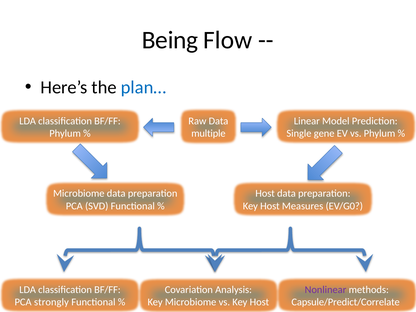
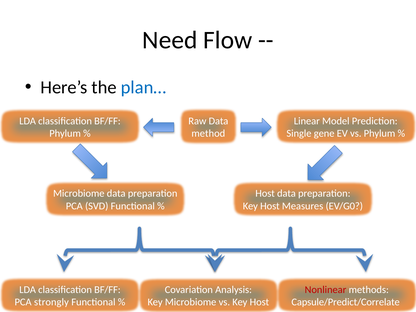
Being: Being -> Need (170, 40)
multiple: multiple -> method (208, 133)
Nonlinear colour: purple -> red (326, 290)
